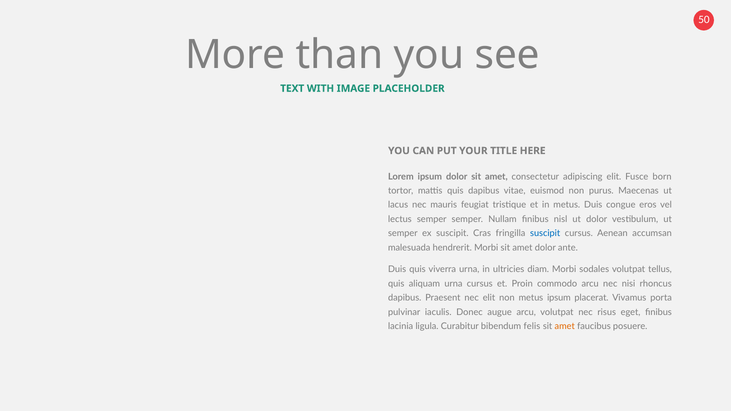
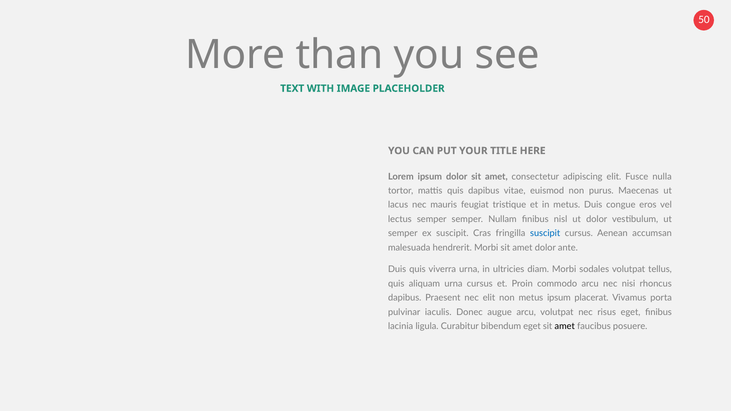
born: born -> nulla (662, 177)
bibendum felis: felis -> eget (532, 326)
amet colour: orange -> black (565, 326)
